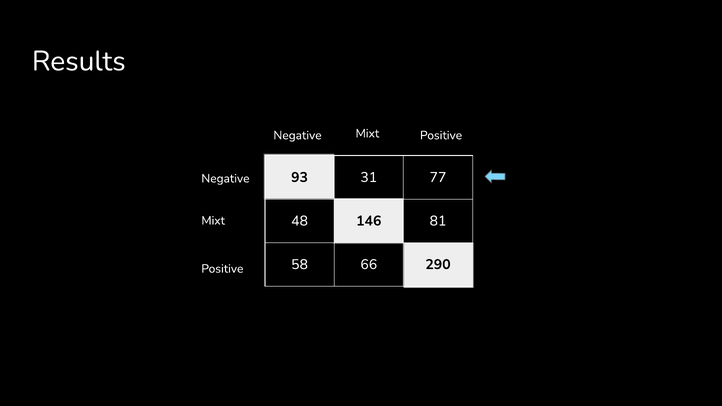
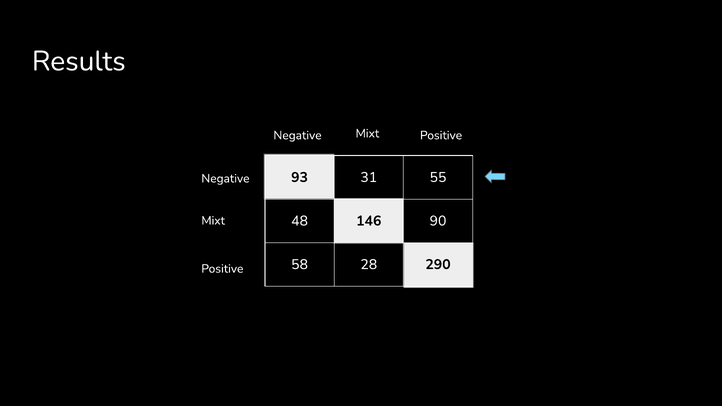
77: 77 -> 55 (438, 177)
81: 81 -> 90 (438, 221)
66: 66 -> 28 (369, 265)
